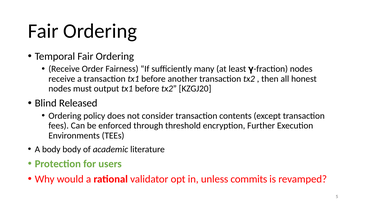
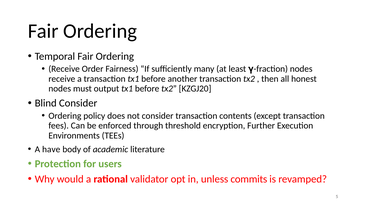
Blind Released: Released -> Consider (78, 103)
A body: body -> have (51, 149)
